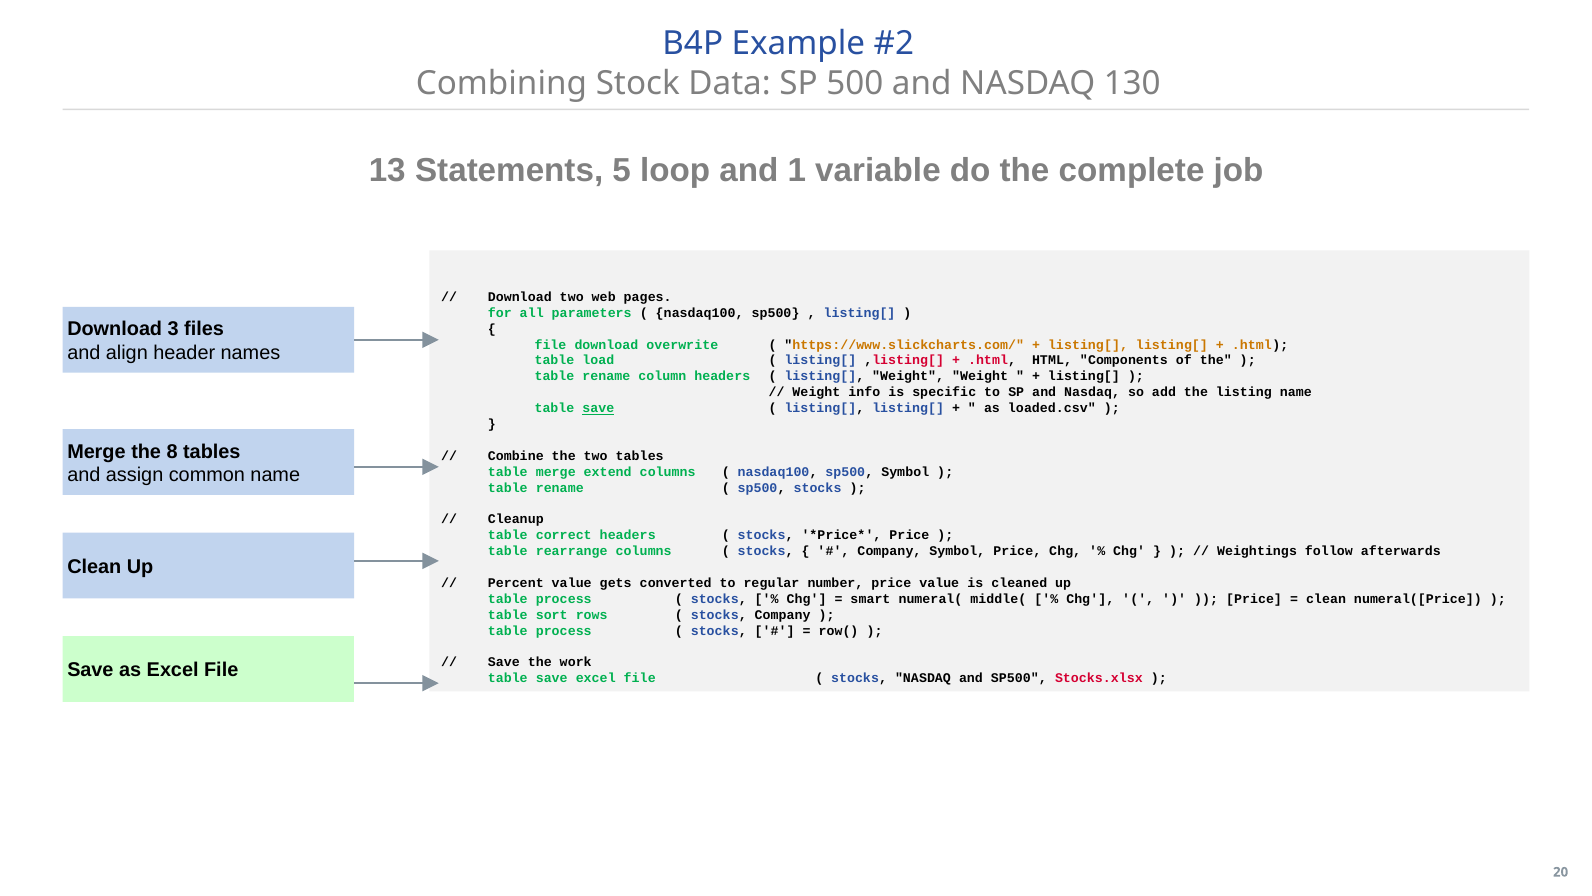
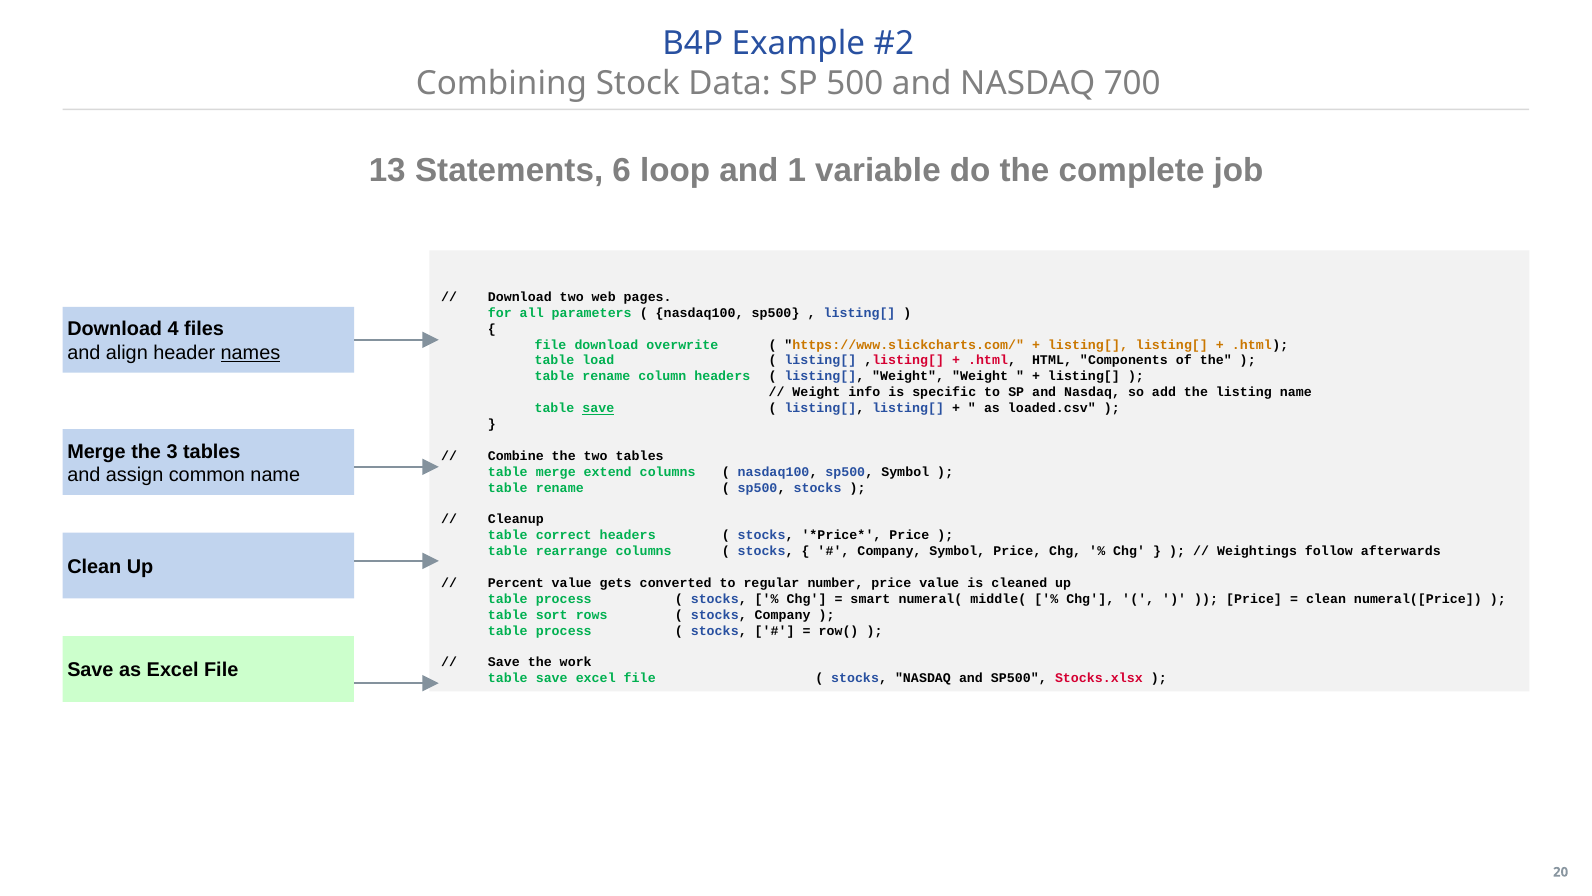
130: 130 -> 700 (1132, 84)
5: 5 -> 6 (622, 170)
3: 3 -> 4 (173, 329)
names underline: none -> present (250, 353)
8: 8 -> 3 (172, 451)
